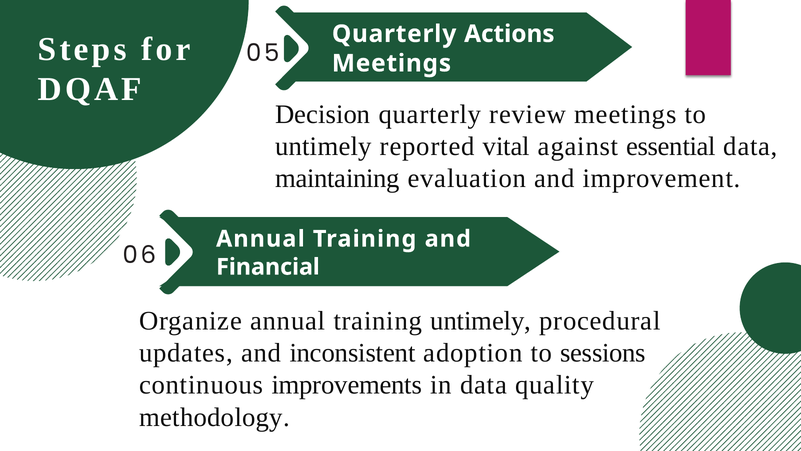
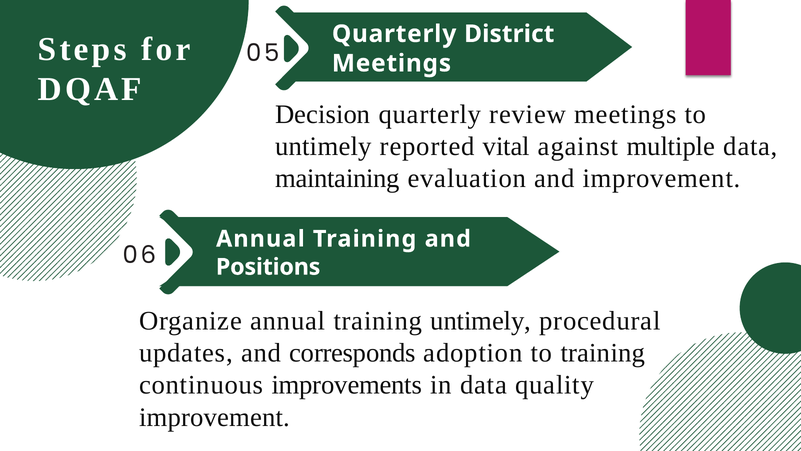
Actions: Actions -> District (509, 34)
essential: essential -> multiple (671, 146)
Financial: Financial -> Positions (268, 267)
inconsistent: inconsistent -> corresponds (353, 353)
to sessions: sessions -> training (603, 353)
methodology: methodology -> improvement (215, 417)
